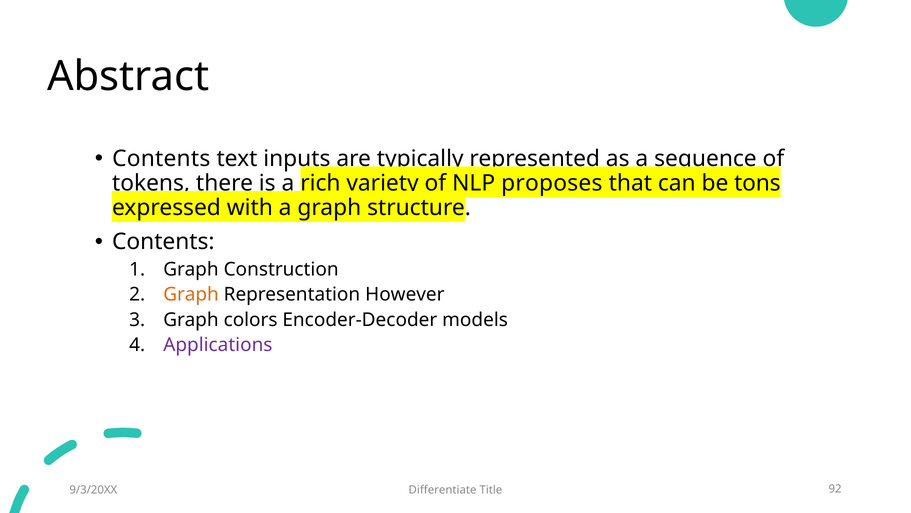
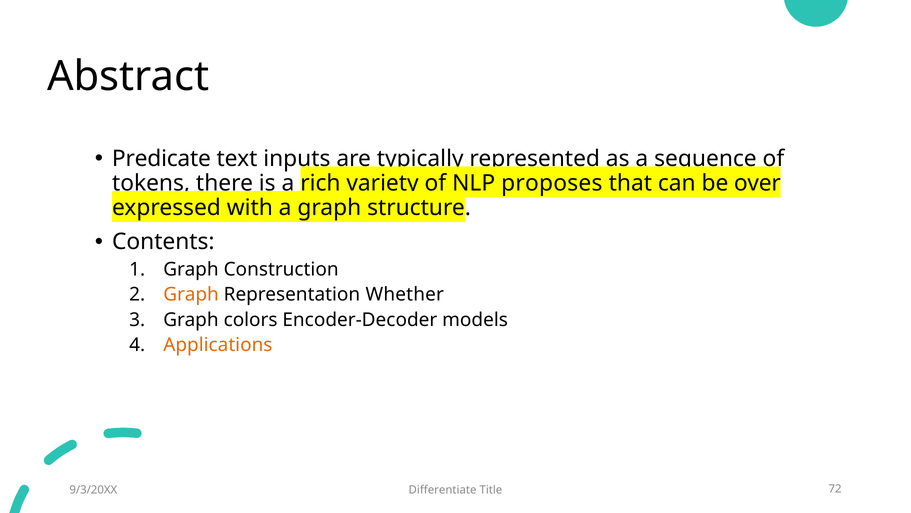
Contents: Contents -> Predicate (161, 158)
tons: tons -> over (757, 183)
However: However -> Whether (405, 294)
Applications colour: purple -> orange (218, 345)
92: 92 -> 72 (835, 488)
